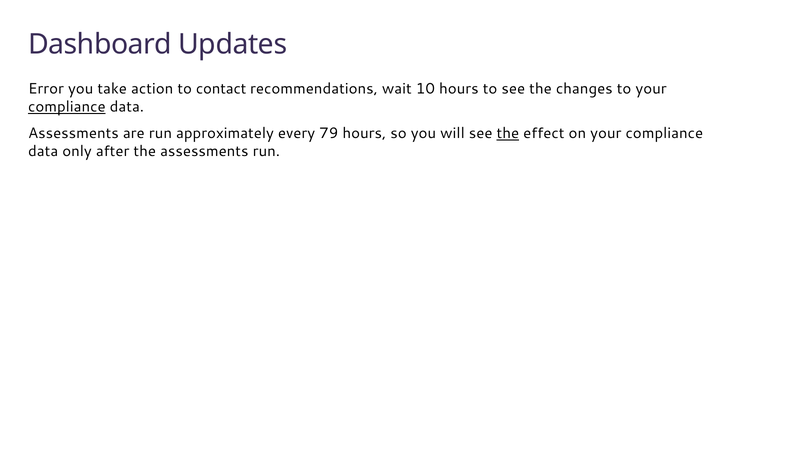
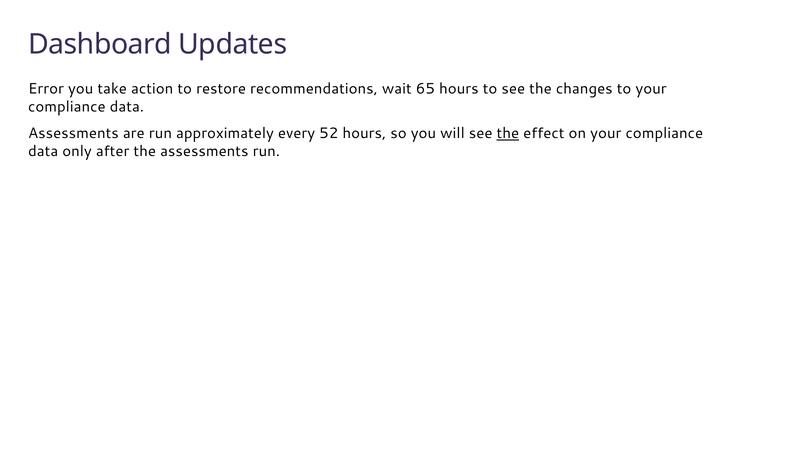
contact: contact -> restore (221, 89)
10: 10 -> 65 (425, 89)
compliance underline: present -> none (67, 107)
79: 79 -> 52 (329, 133)
